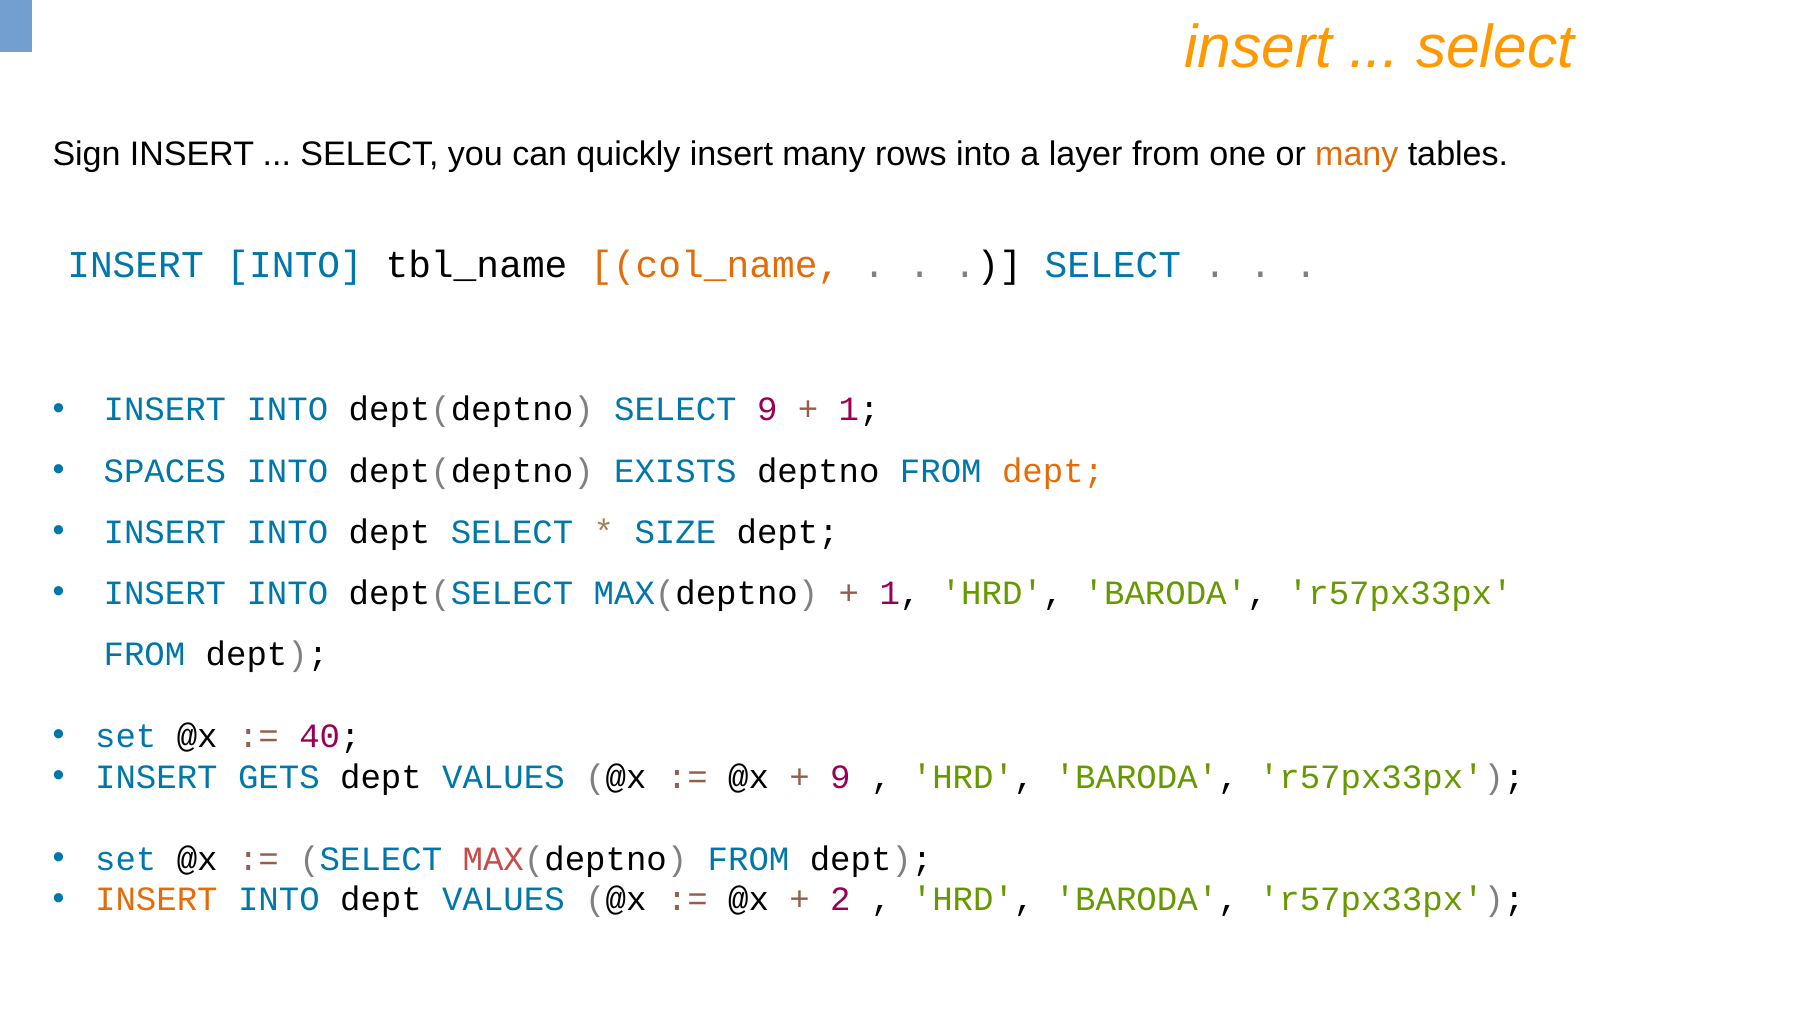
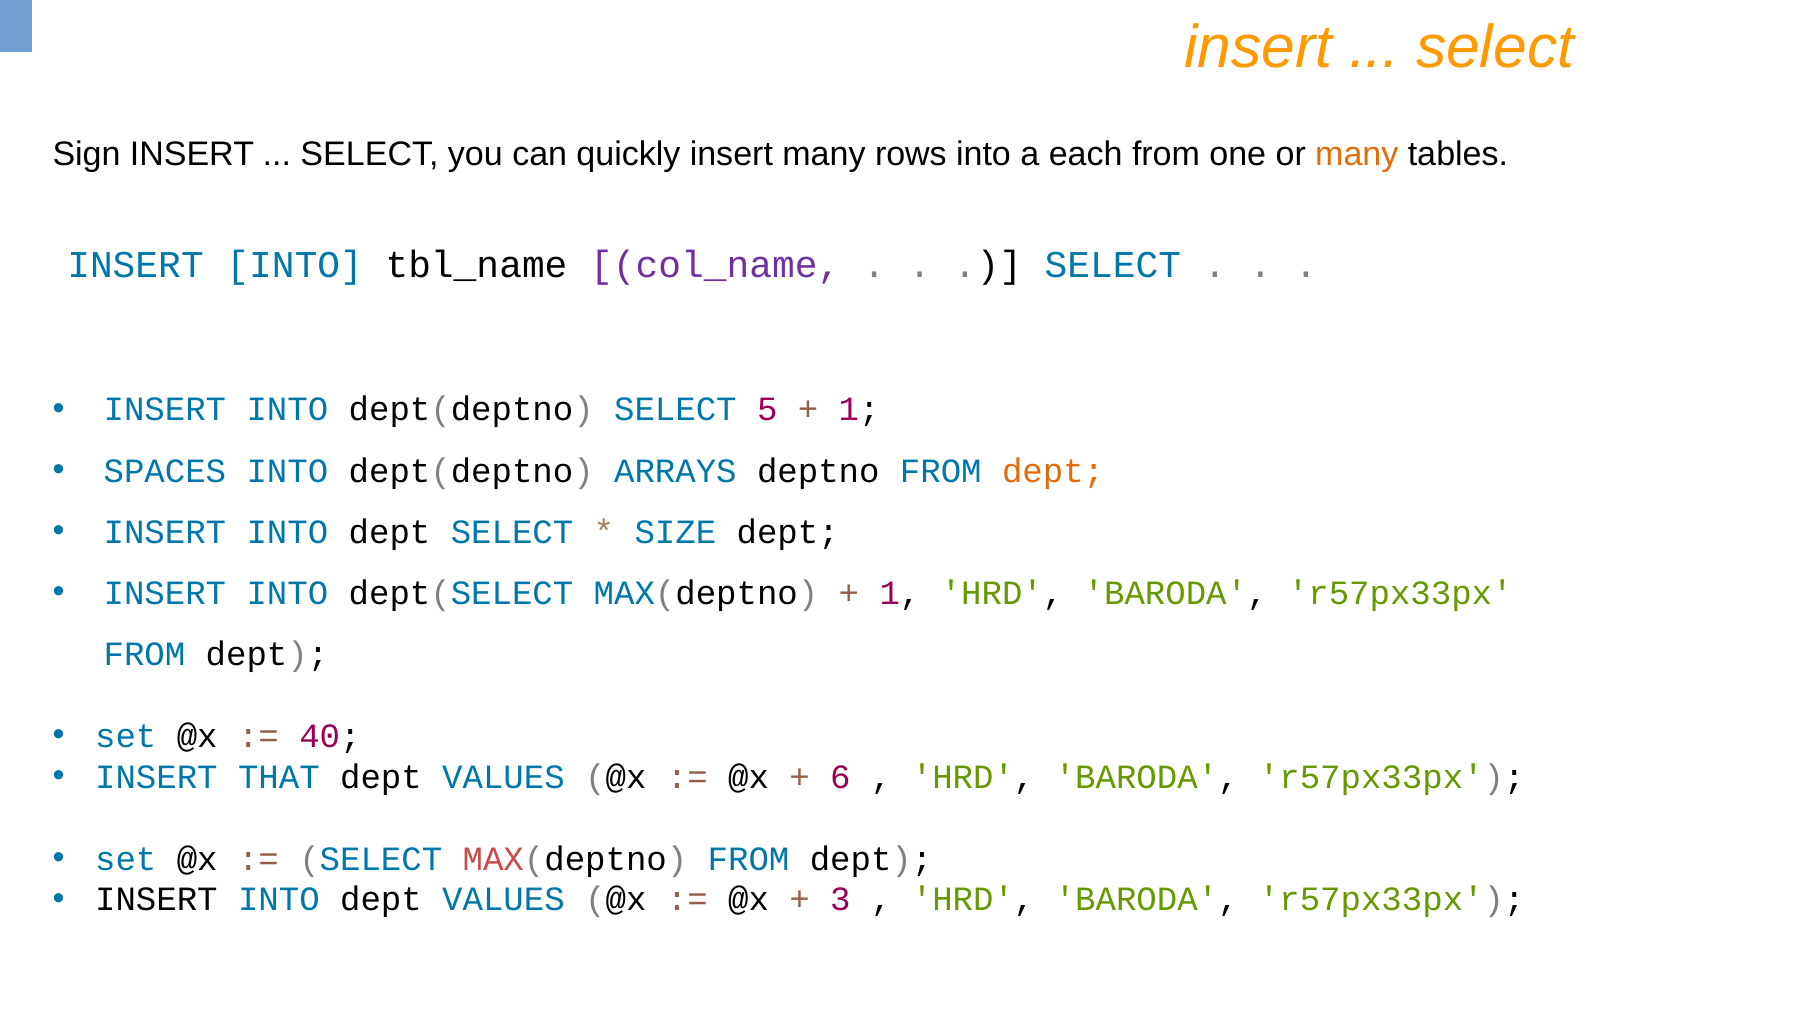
layer: layer -> each (1086, 154)
col_name colour: orange -> purple (715, 265)
SELECT 9: 9 -> 5 (767, 410)
EXISTS: EXISTS -> ARRAYS (675, 471)
GETS: GETS -> THAT (279, 777)
9: 9 -> 6 (840, 777)
INSERT colour: orange -> black (156, 900)
2: 2 -> 3 (840, 900)
